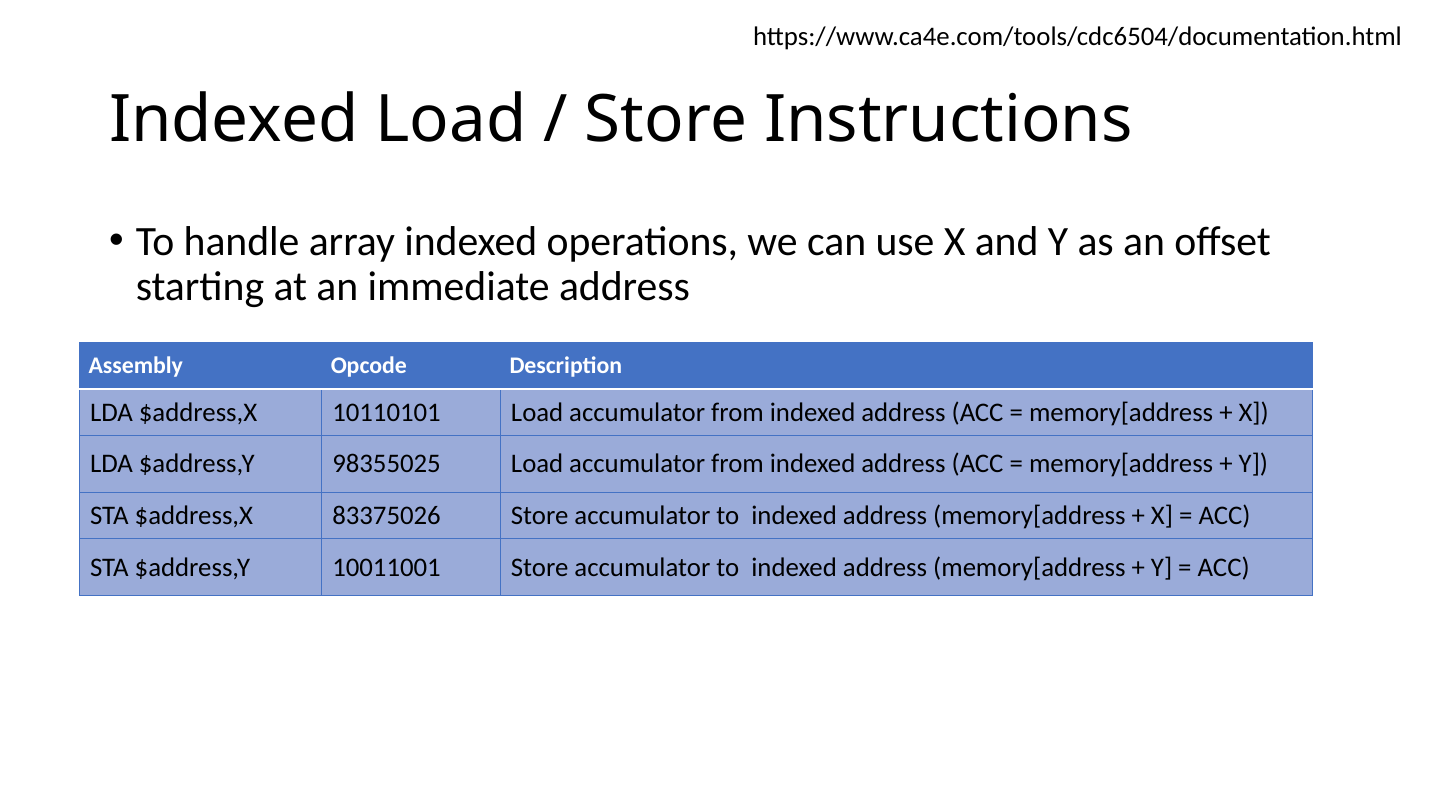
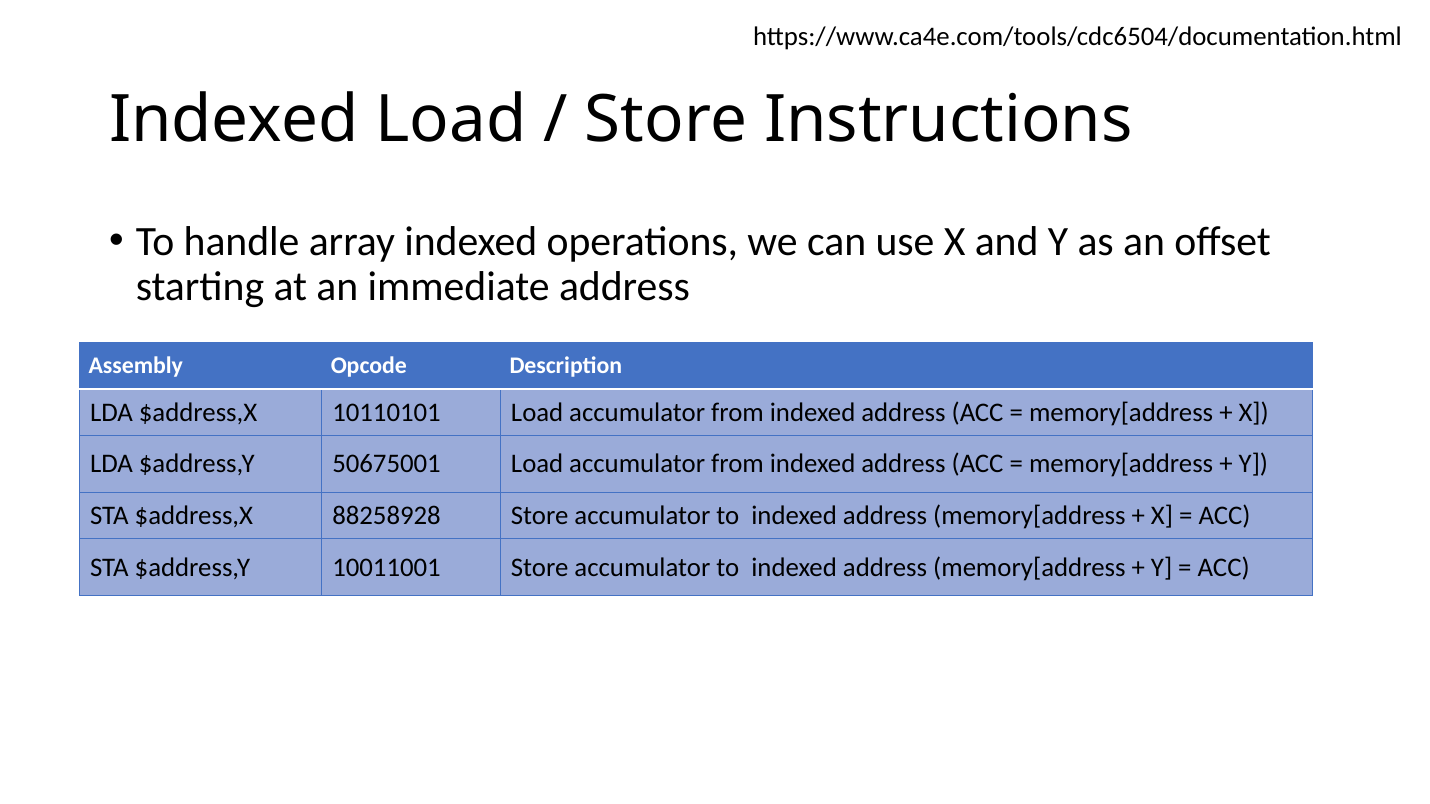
98355025: 98355025 -> 50675001 (387, 464)
83375026: 83375026 -> 88258928 (387, 516)
